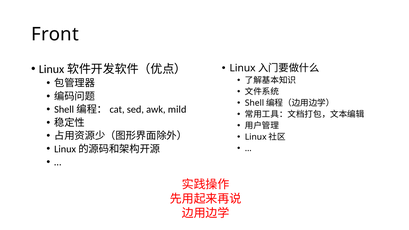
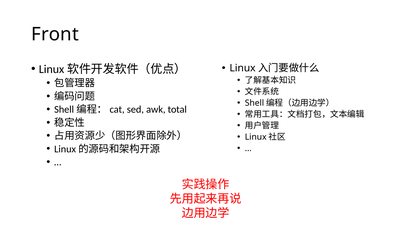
mild: mild -> total (177, 110)
